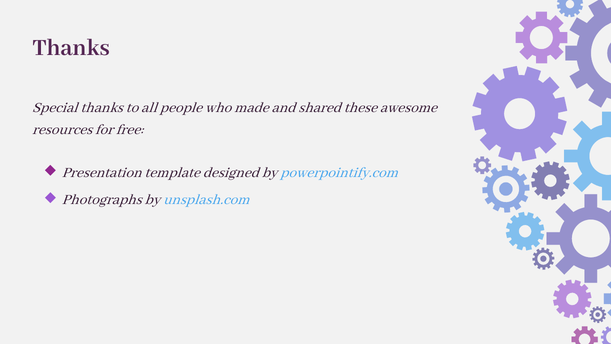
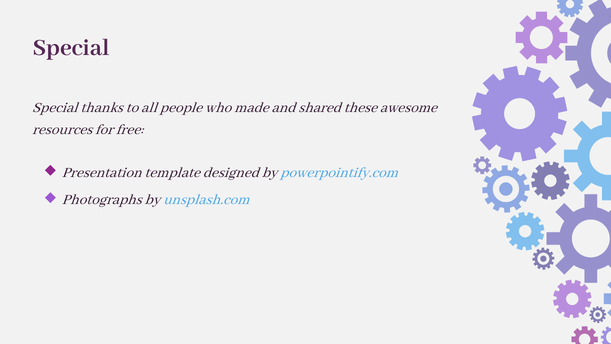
Thanks: Thanks -> Special (71, 47)
